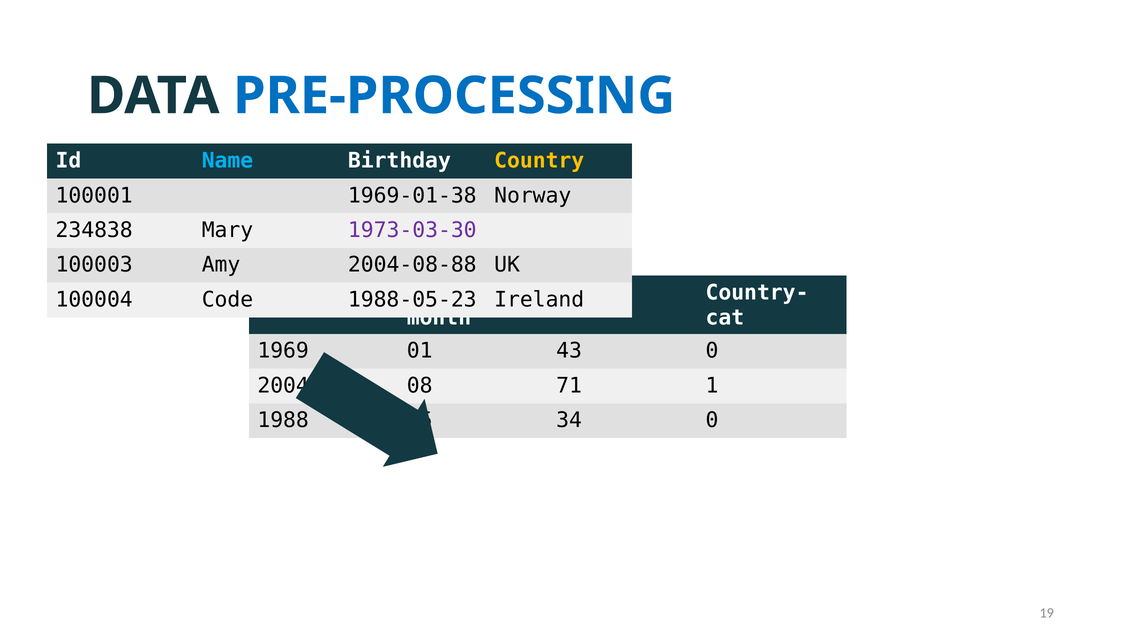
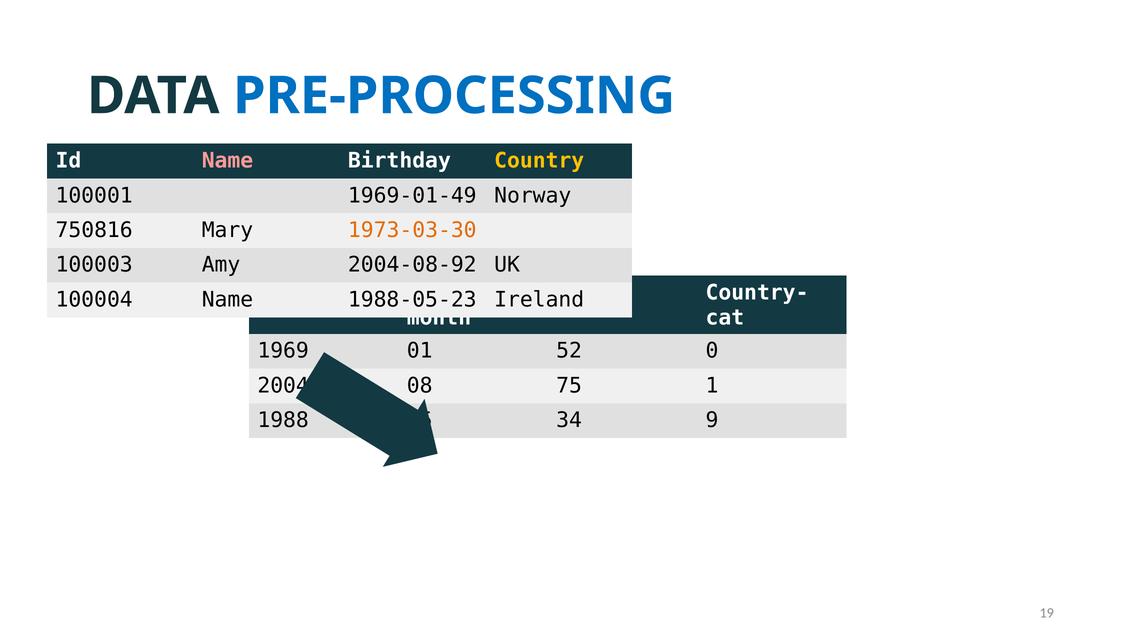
Name colour: light blue -> pink (227, 161)
1969-01-38: 1969-01-38 -> 1969-01-49 (412, 195)
234838: 234838 -> 750816 (94, 230)
1973-03-30 colour: purple -> orange (412, 230)
2004-08-88: 2004-08-88 -> 2004-08-92 (412, 265)
100004 Code: Code -> Name (227, 299)
43: 43 -> 52 (569, 351)
71: 71 -> 75 (569, 386)
34 0: 0 -> 9 (712, 420)
